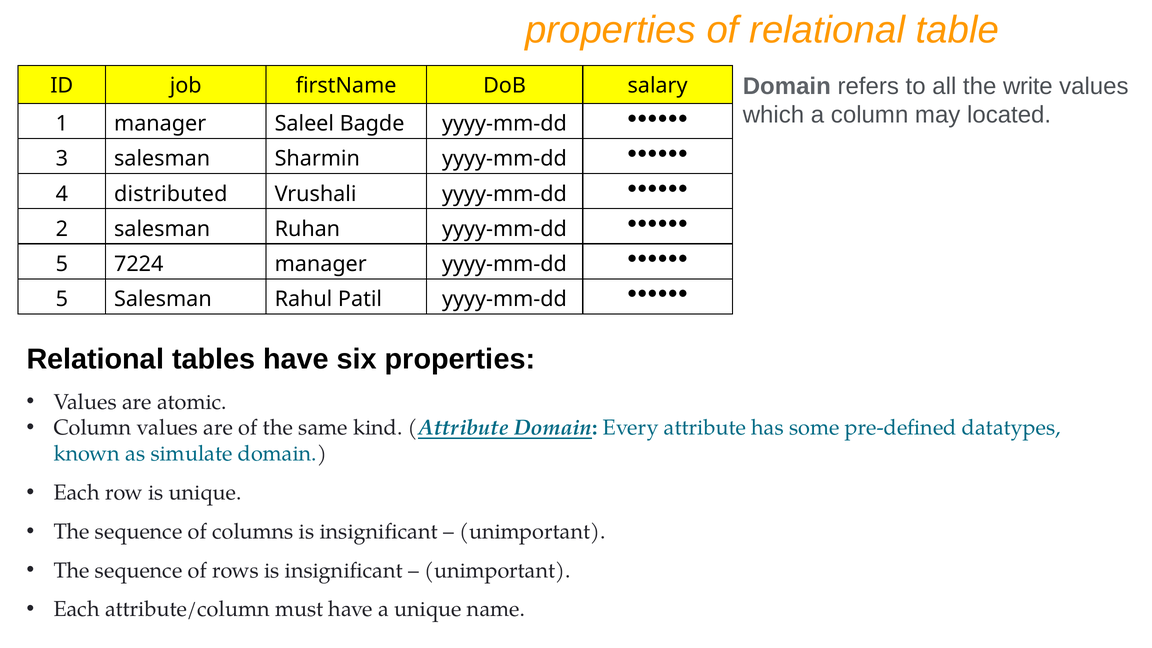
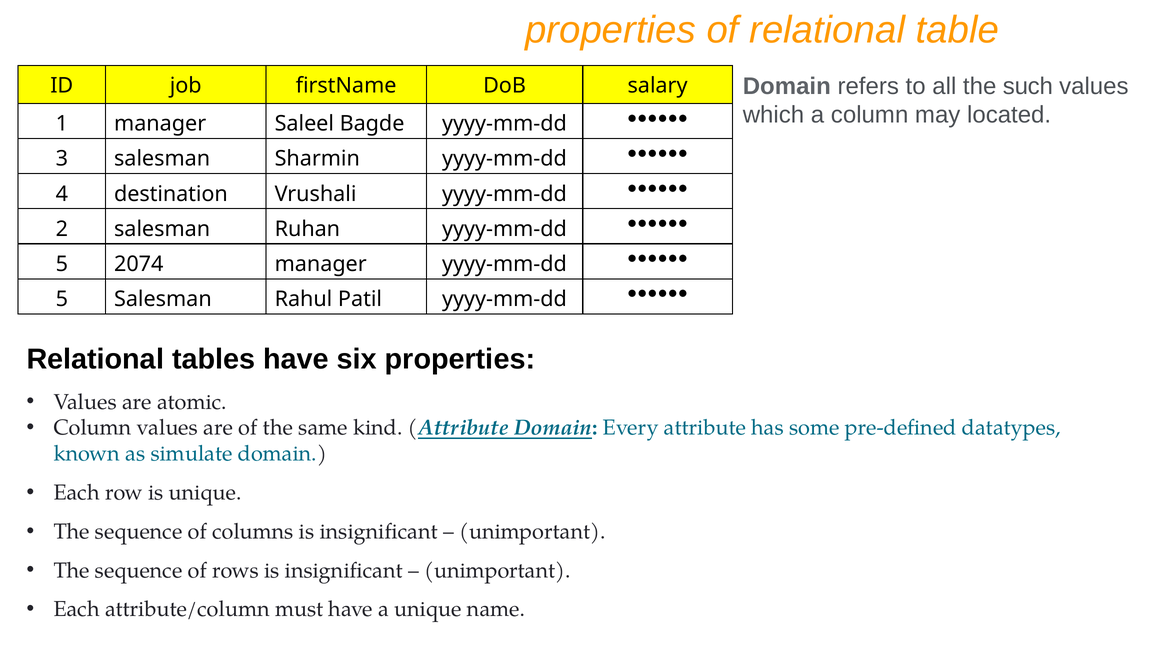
write: write -> such (1028, 86)
distributed: distributed -> destination (171, 194)
7224: 7224 -> 2074 (139, 264)
